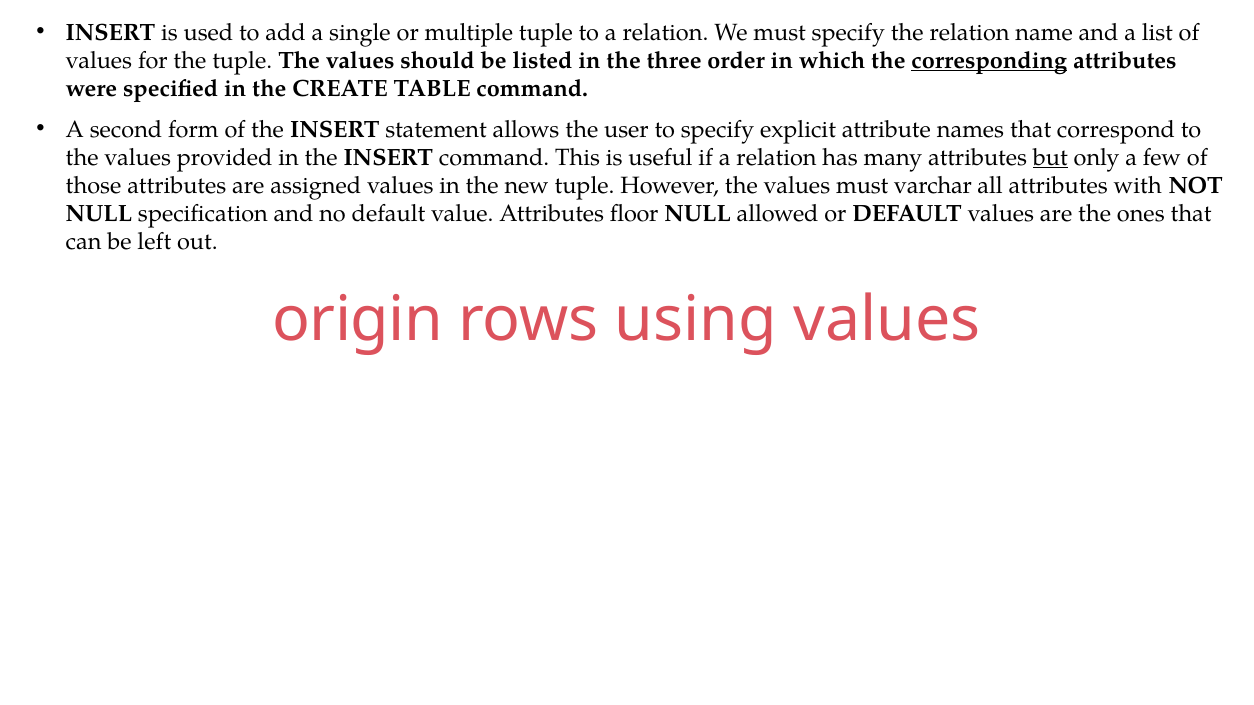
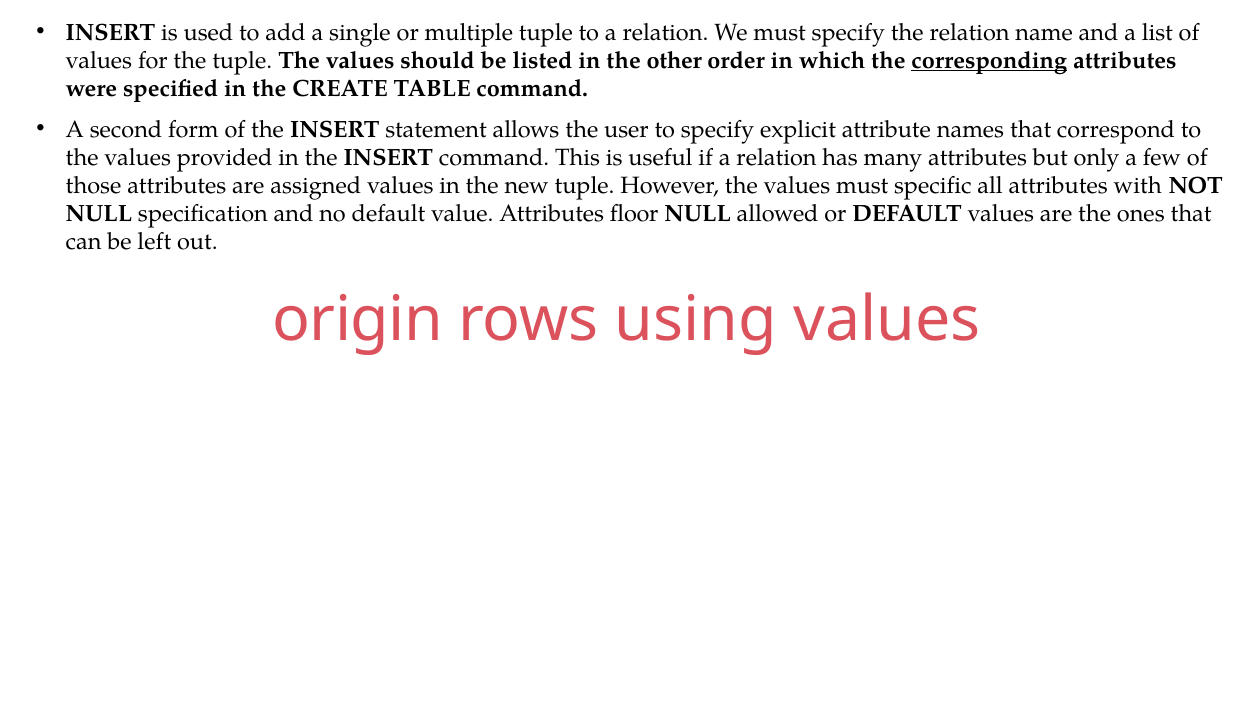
three: three -> other (674, 61)
but underline: present -> none (1050, 158)
varchar: varchar -> specific (933, 186)
